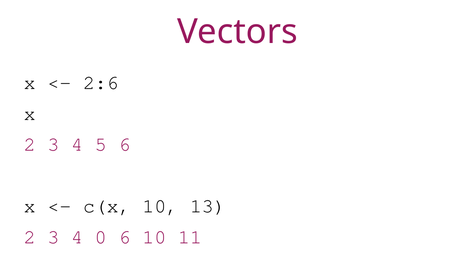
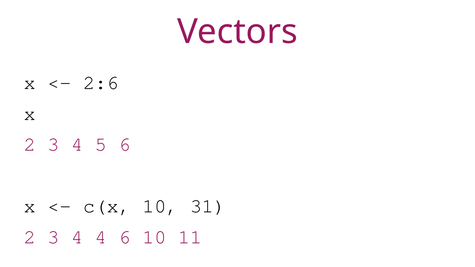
13: 13 -> 31 (208, 206)
4 0: 0 -> 4 (101, 237)
